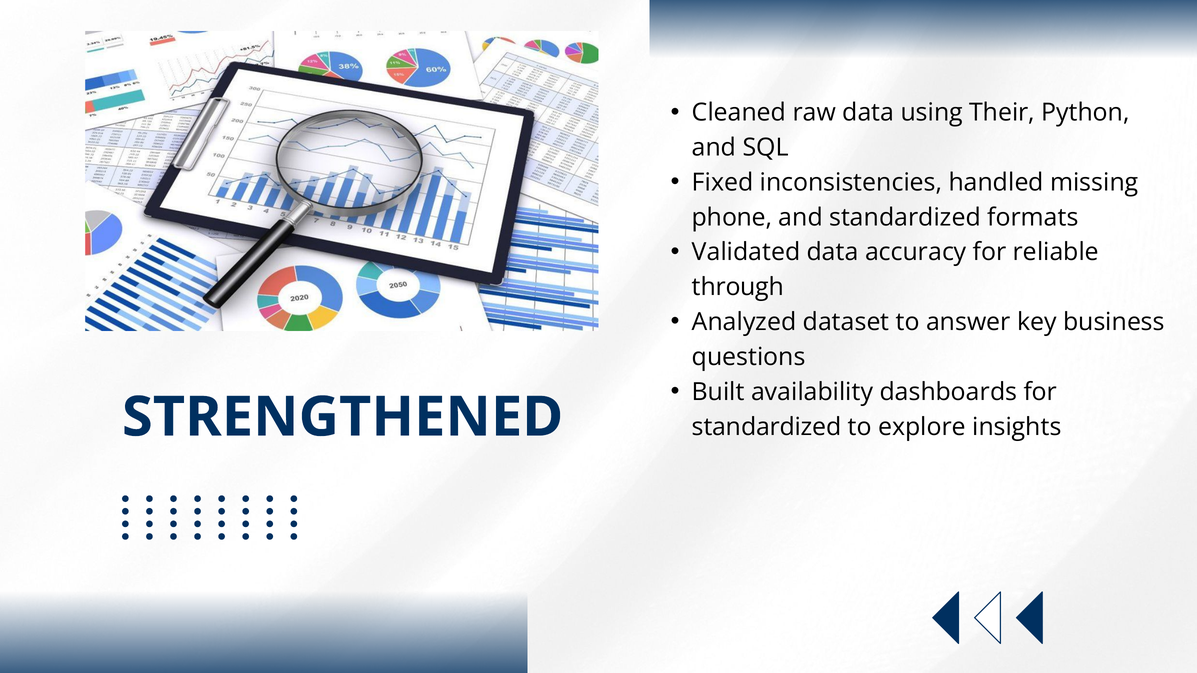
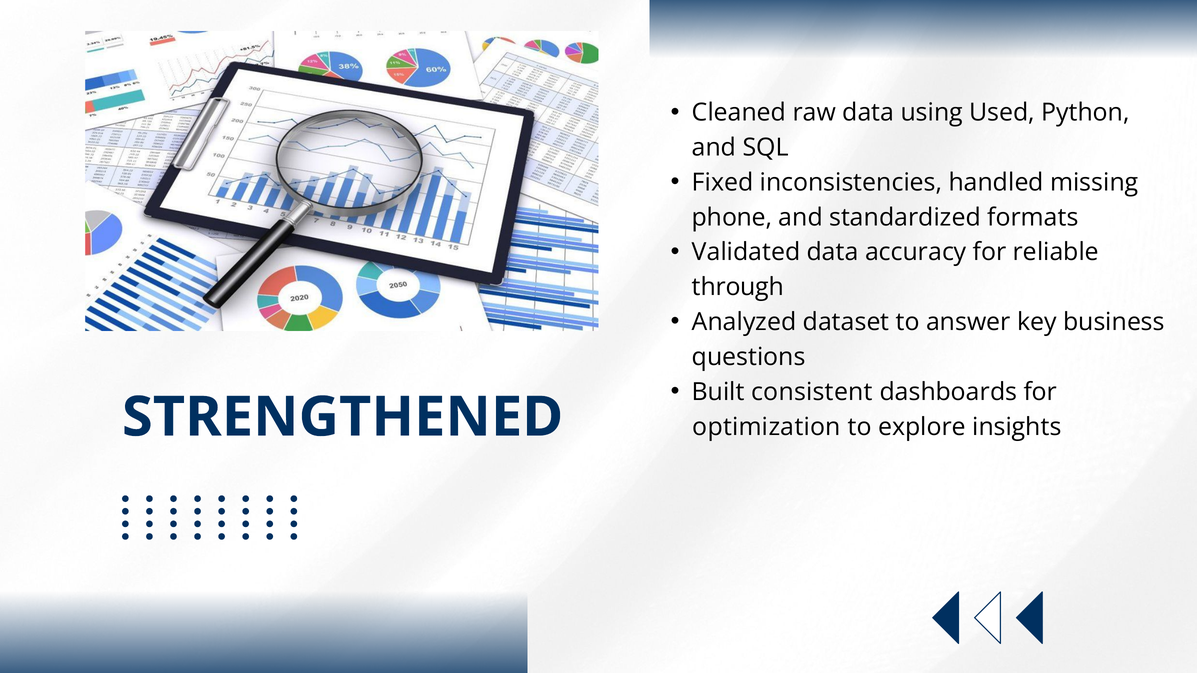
Their: Their -> Used (1002, 113)
availability: availability -> consistent (812, 392)
standardized: standardized -> optimization (766, 427)
